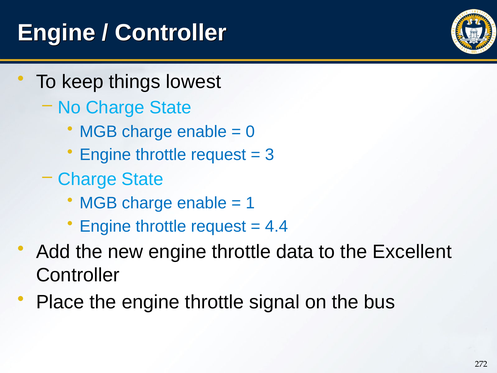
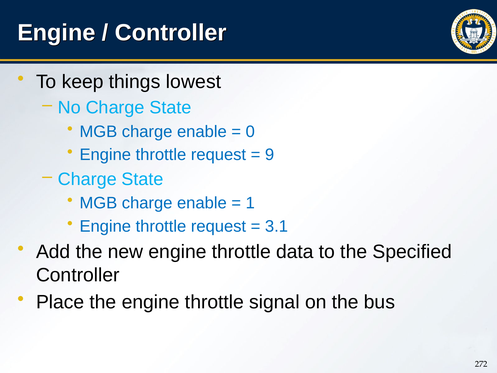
3: 3 -> 9 (270, 155)
4.4: 4.4 -> 3.1 (277, 226)
Excellent: Excellent -> Specified (412, 252)
